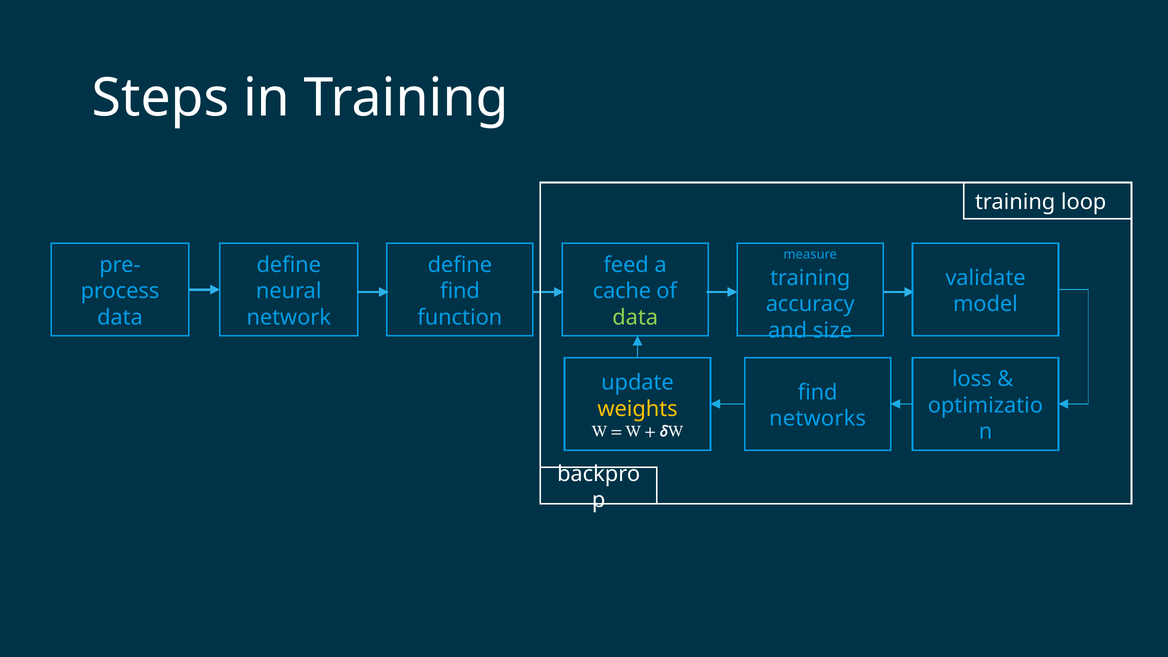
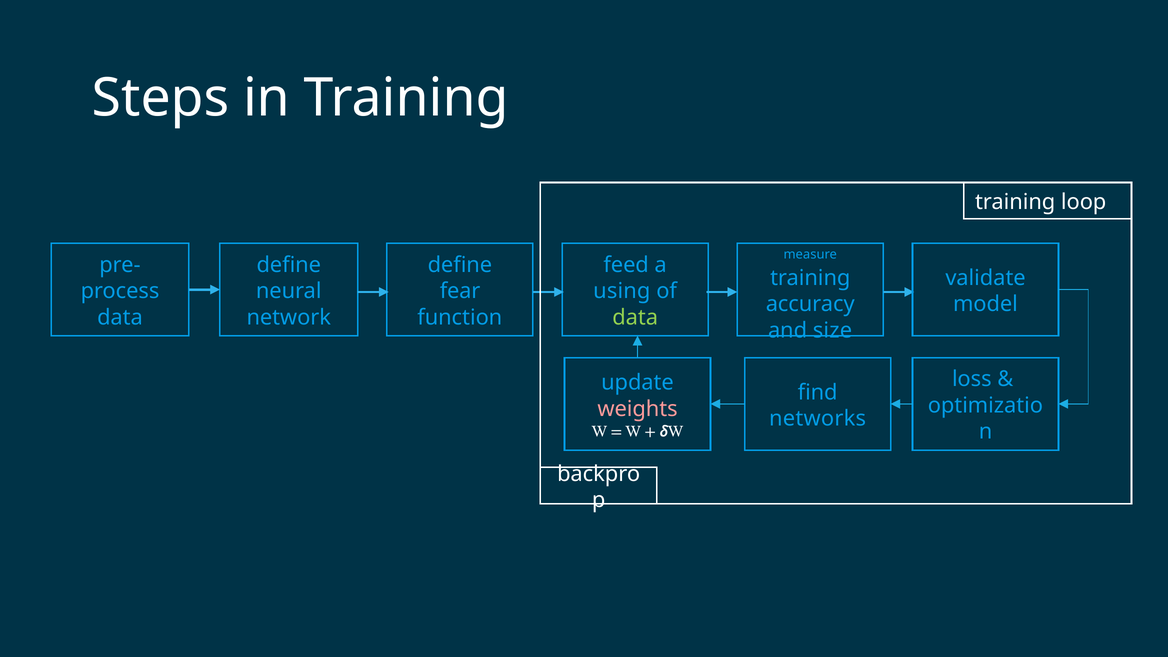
find: find -> fear (460, 291)
cache: cache -> using (622, 291)
weights colour: yellow -> pink (638, 409)
